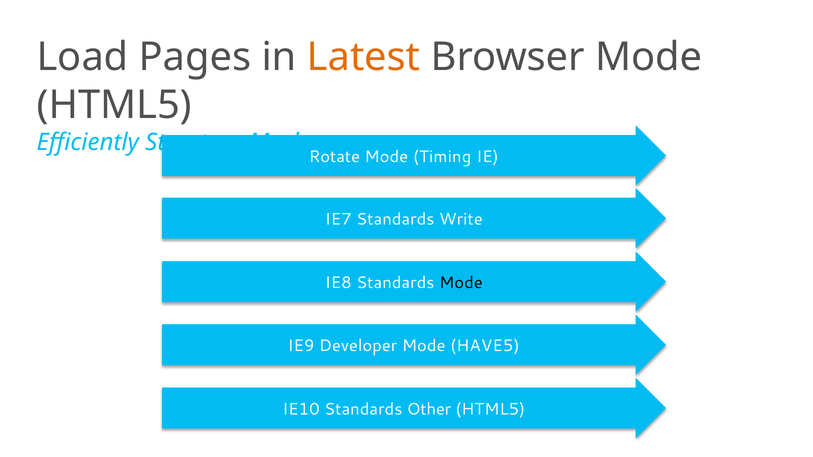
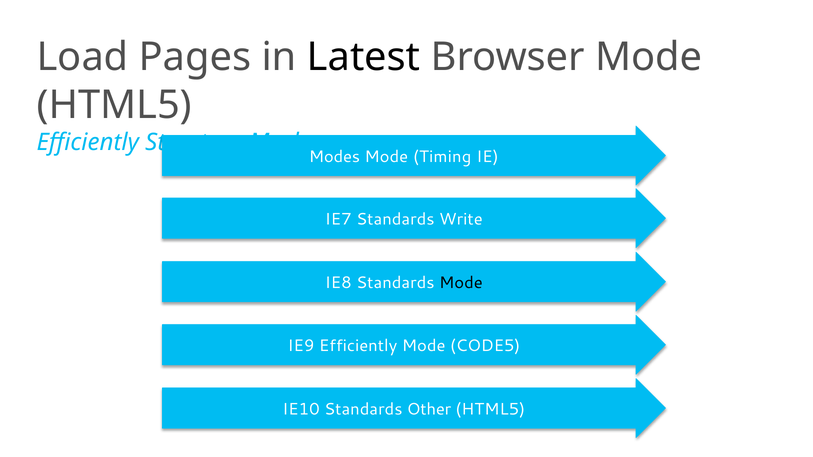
Latest colour: orange -> black (364, 57)
Rotate: Rotate -> Modes (334, 157)
IE9 Developer: Developer -> Efficiently (358, 346)
HAVE5: HAVE5 -> CODE5 (485, 346)
